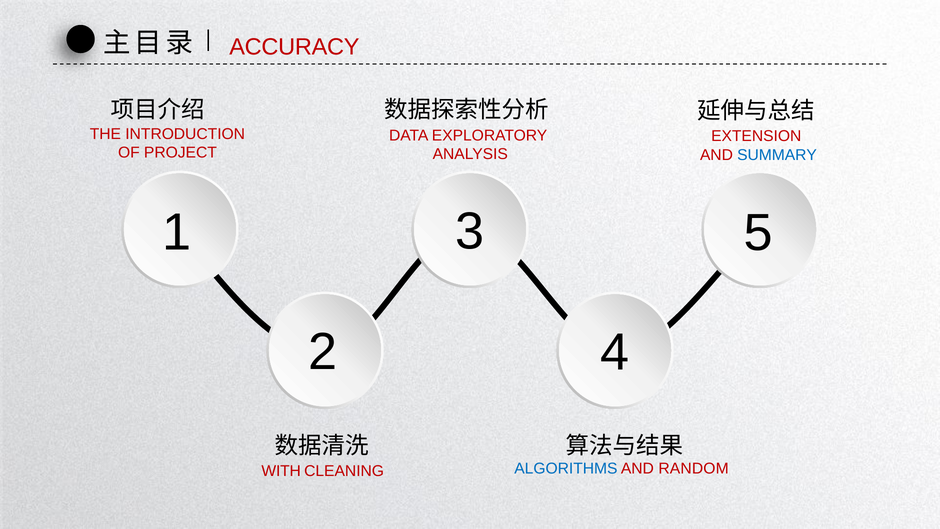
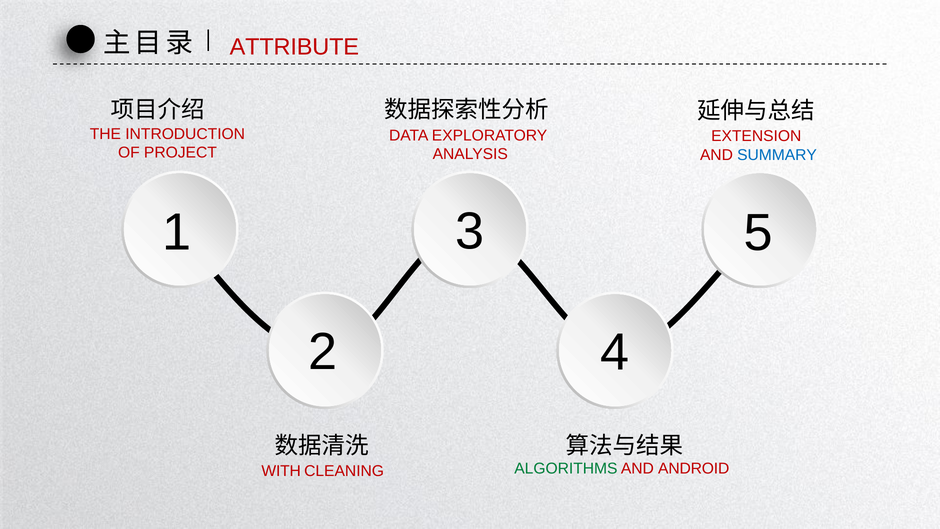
ACCURACY: ACCURACY -> ATTRIBUTE (294, 47)
ALGORITHMS colour: blue -> green (566, 468)
RANDOM: RANDOM -> ANDROID (694, 468)
